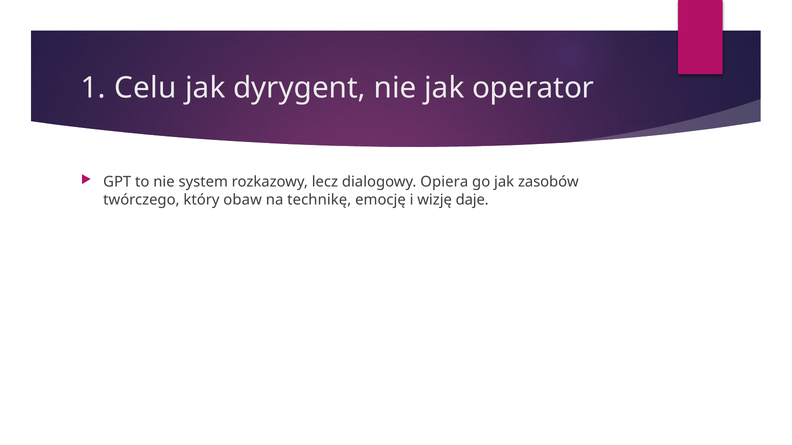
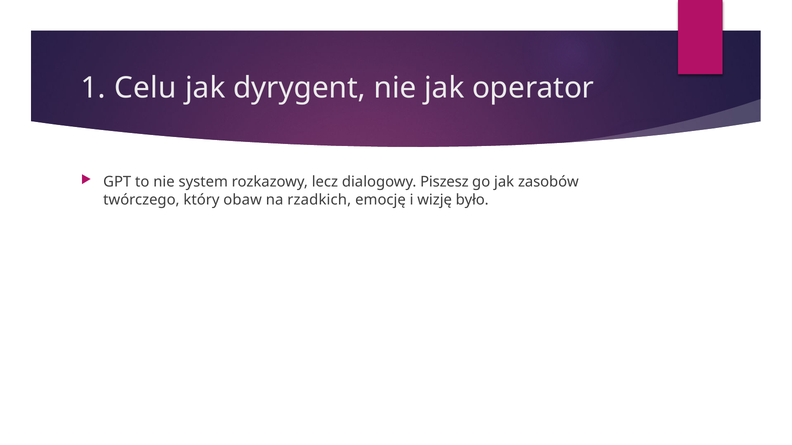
Opiera: Opiera -> Piszesz (444, 182)
technikę: technikę -> rzadkich (319, 200)
daje: daje -> było (472, 200)
